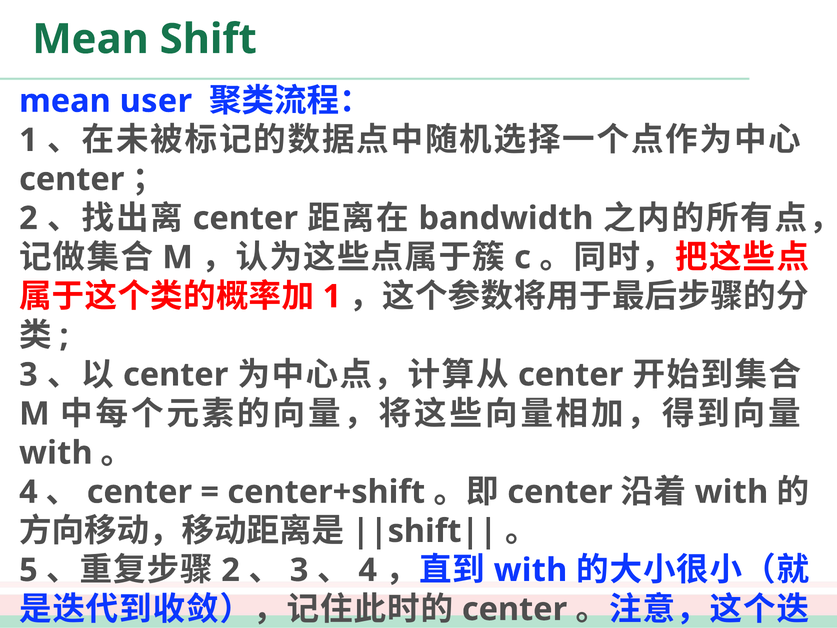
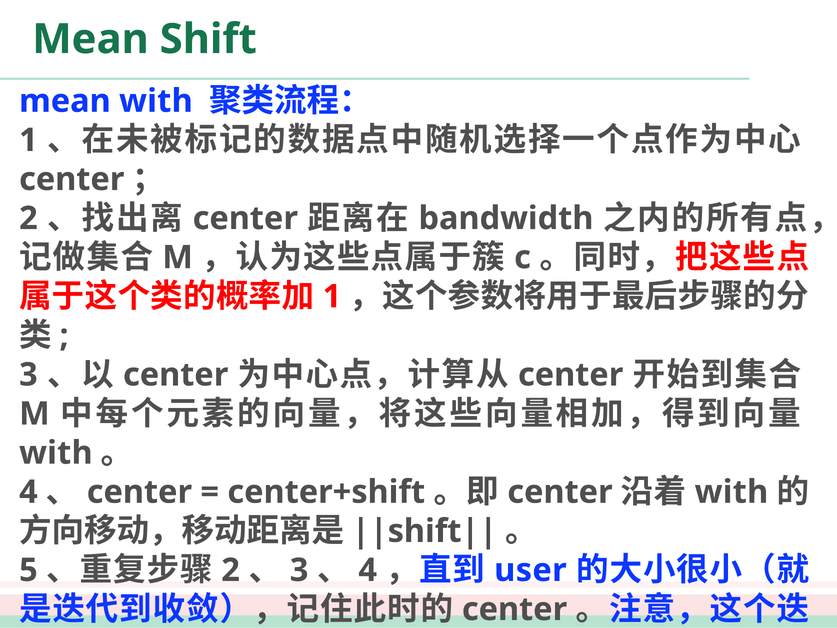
mean user: user -> with (156, 101)
with: with -> user (530, 570)
